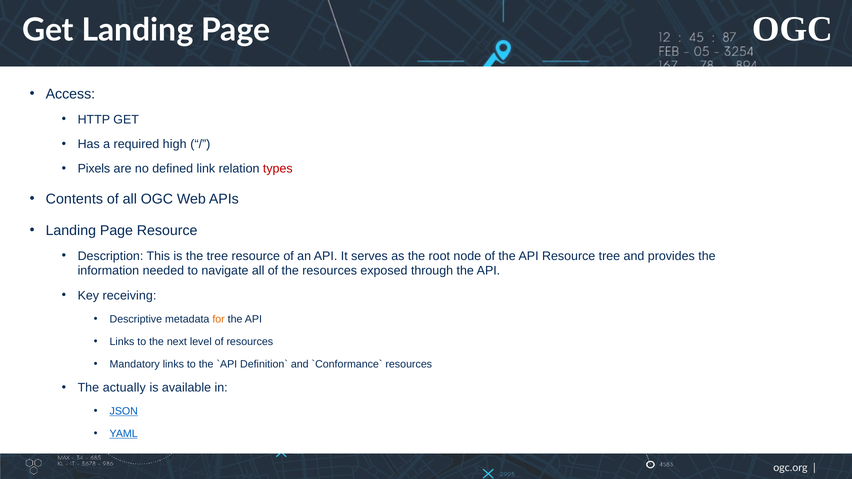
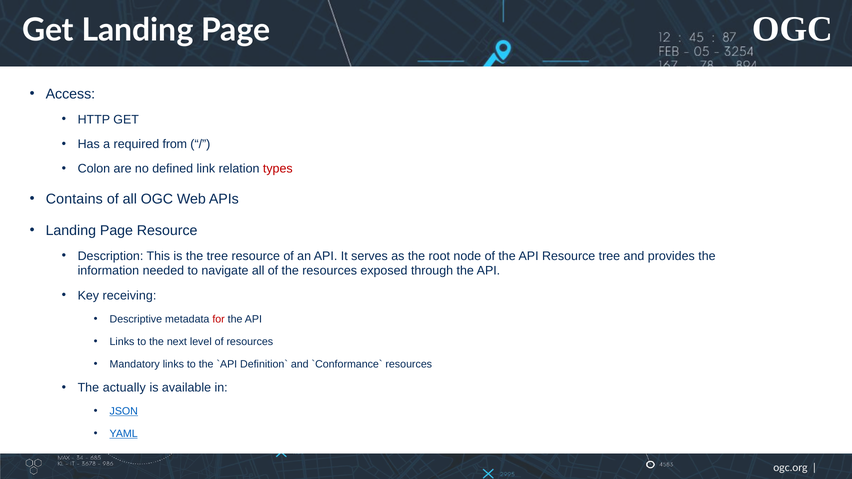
high: high -> from (175, 144)
Pixels: Pixels -> Colon (94, 169)
Contents: Contents -> Contains (74, 199)
for colour: orange -> red (219, 319)
